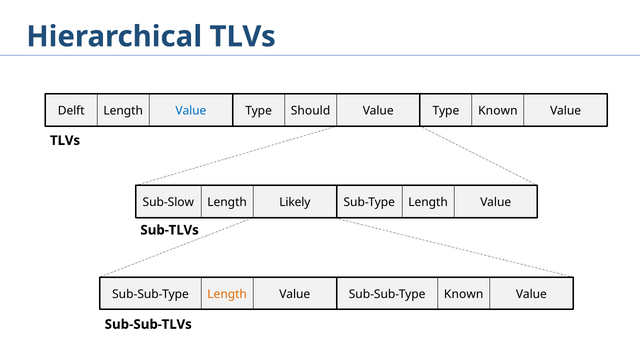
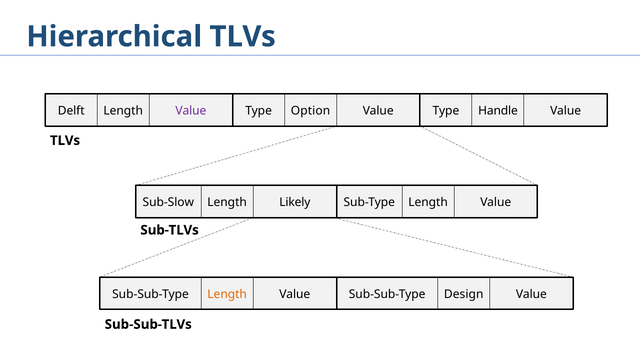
Value colour: blue -> purple (191, 111)
Should: Should -> Option (311, 111)
Type Known: Known -> Handle (498, 111)
Sub-Sub-Type Known: Known -> Design (464, 294)
